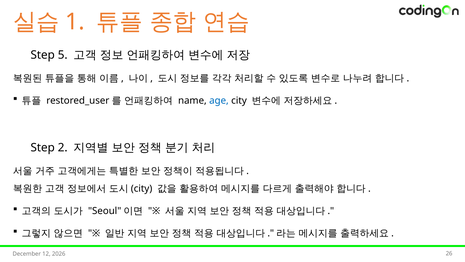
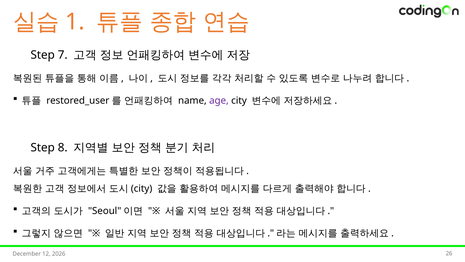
5: 5 -> 7 (63, 55)
age colour: blue -> purple (219, 100)
2: 2 -> 8 (63, 147)
